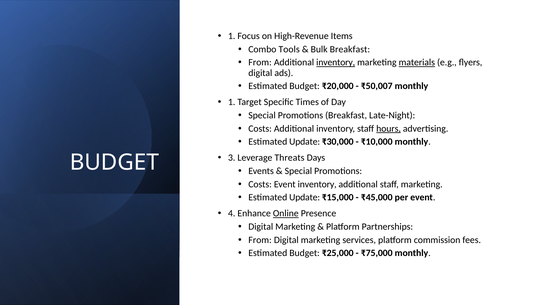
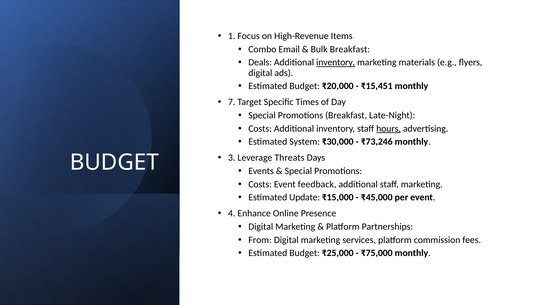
Tools: Tools -> Email (289, 49)
From: From -> Deals (260, 62)
materials underline: present -> none (417, 62)
₹50,007: ₹50,007 -> ₹15,451 (377, 86)
1: 1 -> 7 (232, 102)
Update: Update -> System (305, 142)
₹10,000: ₹10,000 -> ₹73,246 (377, 142)
Event inventory: inventory -> feedback (317, 184)
Online underline: present -> none (286, 213)
